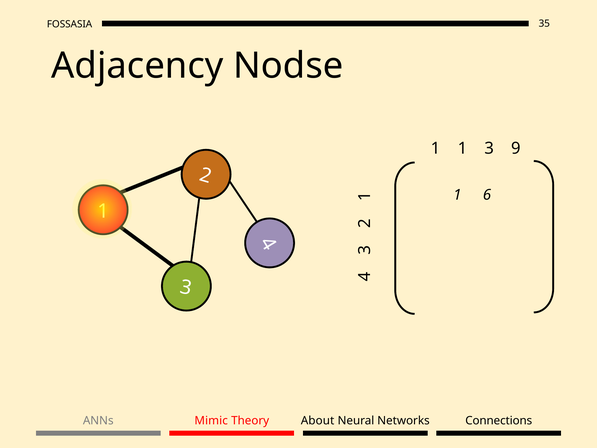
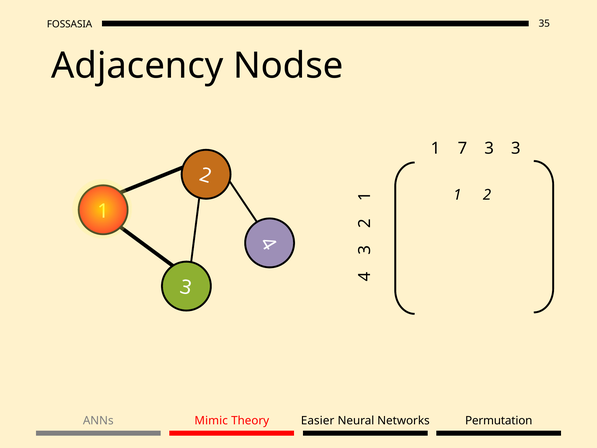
1 1: 1 -> 7 (462, 148)
3 9: 9 -> 3 (516, 148)
6: 6 -> 2 (487, 195)
About: About -> Easier (318, 420)
Connections: Connections -> Permutation (499, 420)
